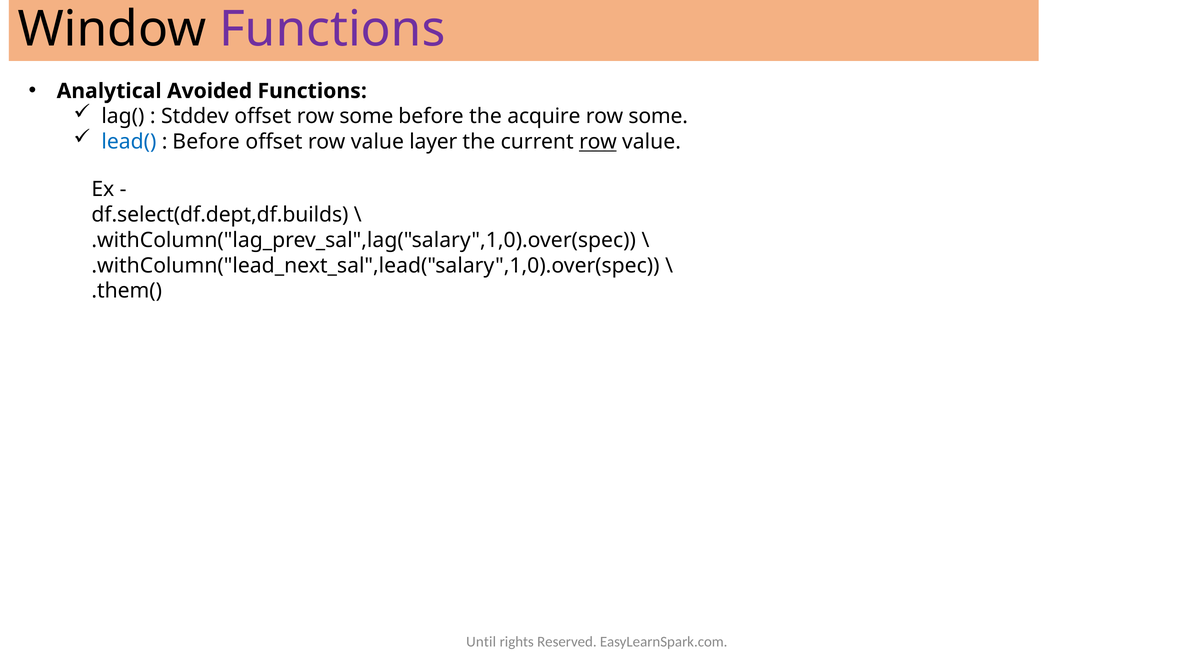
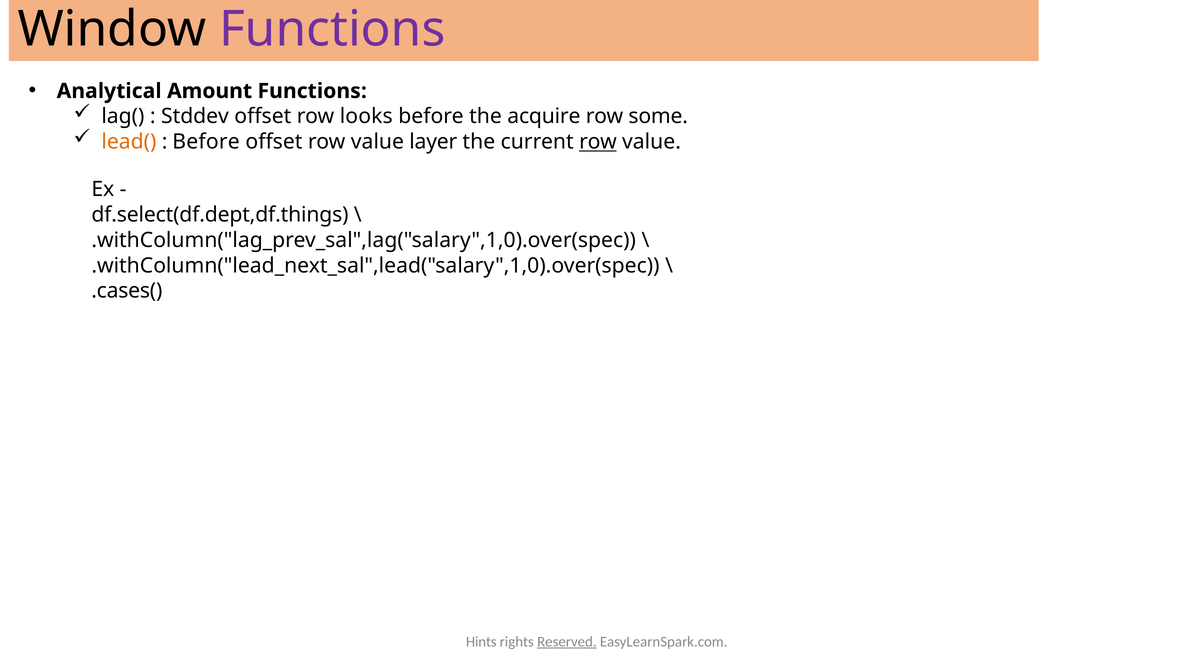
Avoided: Avoided -> Amount (210, 91)
offset row some: some -> looks (366, 116)
lead( colour: blue -> orange (129, 142)
df.select(df.dept,df.builds: df.select(df.dept,df.builds -> df.select(df.dept,df.things (220, 215)
.them(: .them( -> .cases( (127, 291)
Until: Until -> Hints (481, 641)
Reserved underline: none -> present (567, 641)
